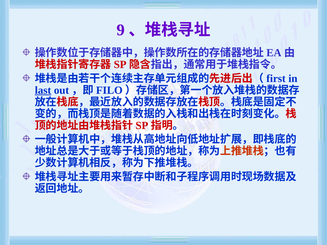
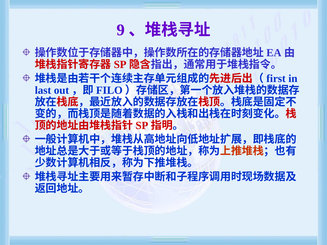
last underline: present -> none (43, 90)
